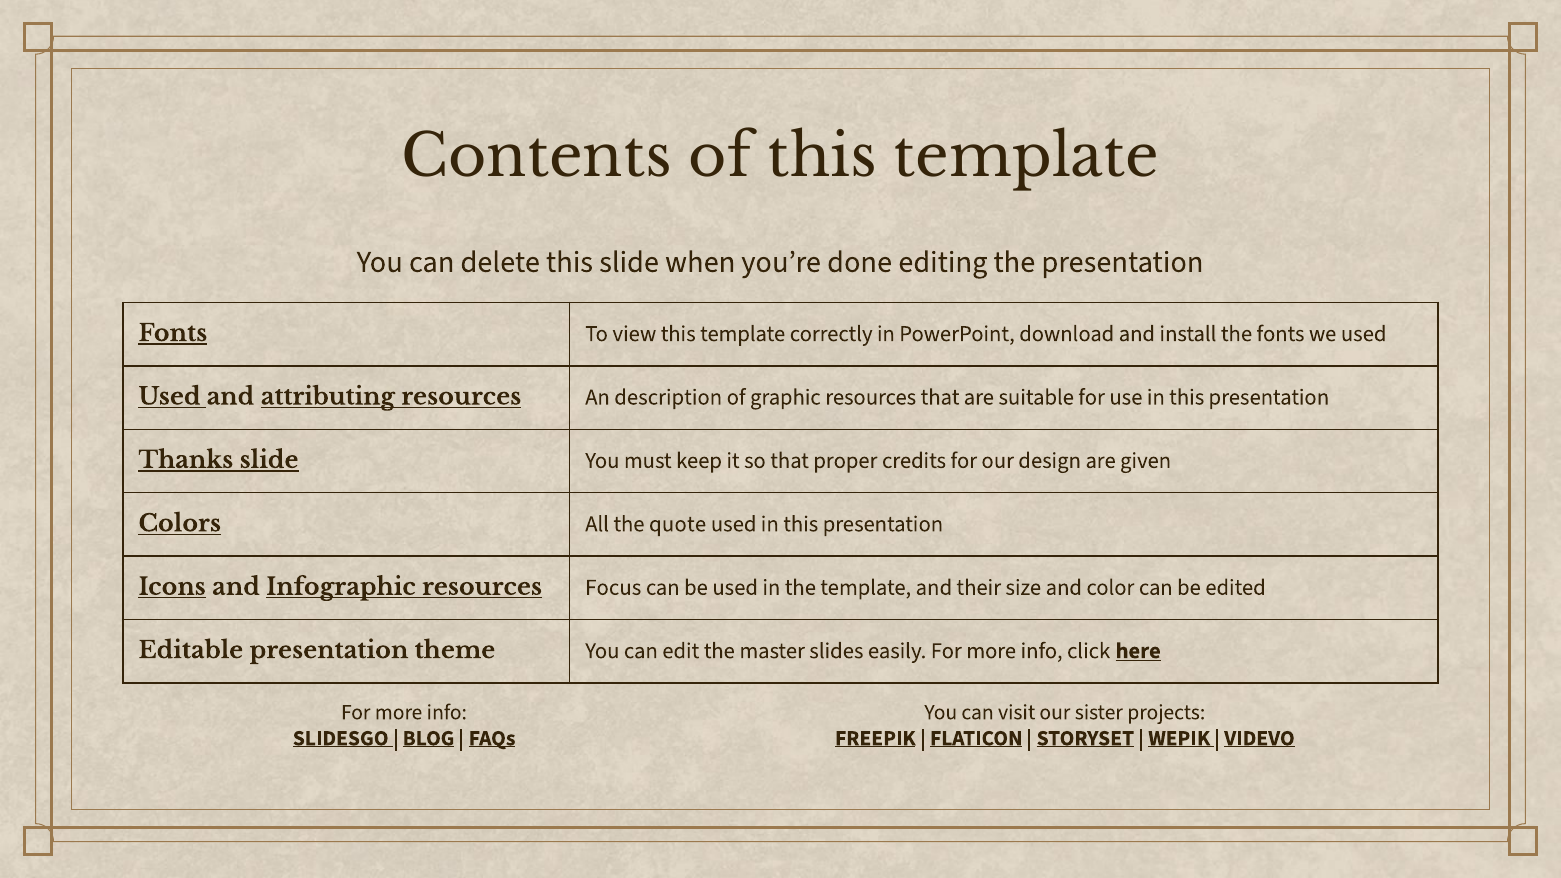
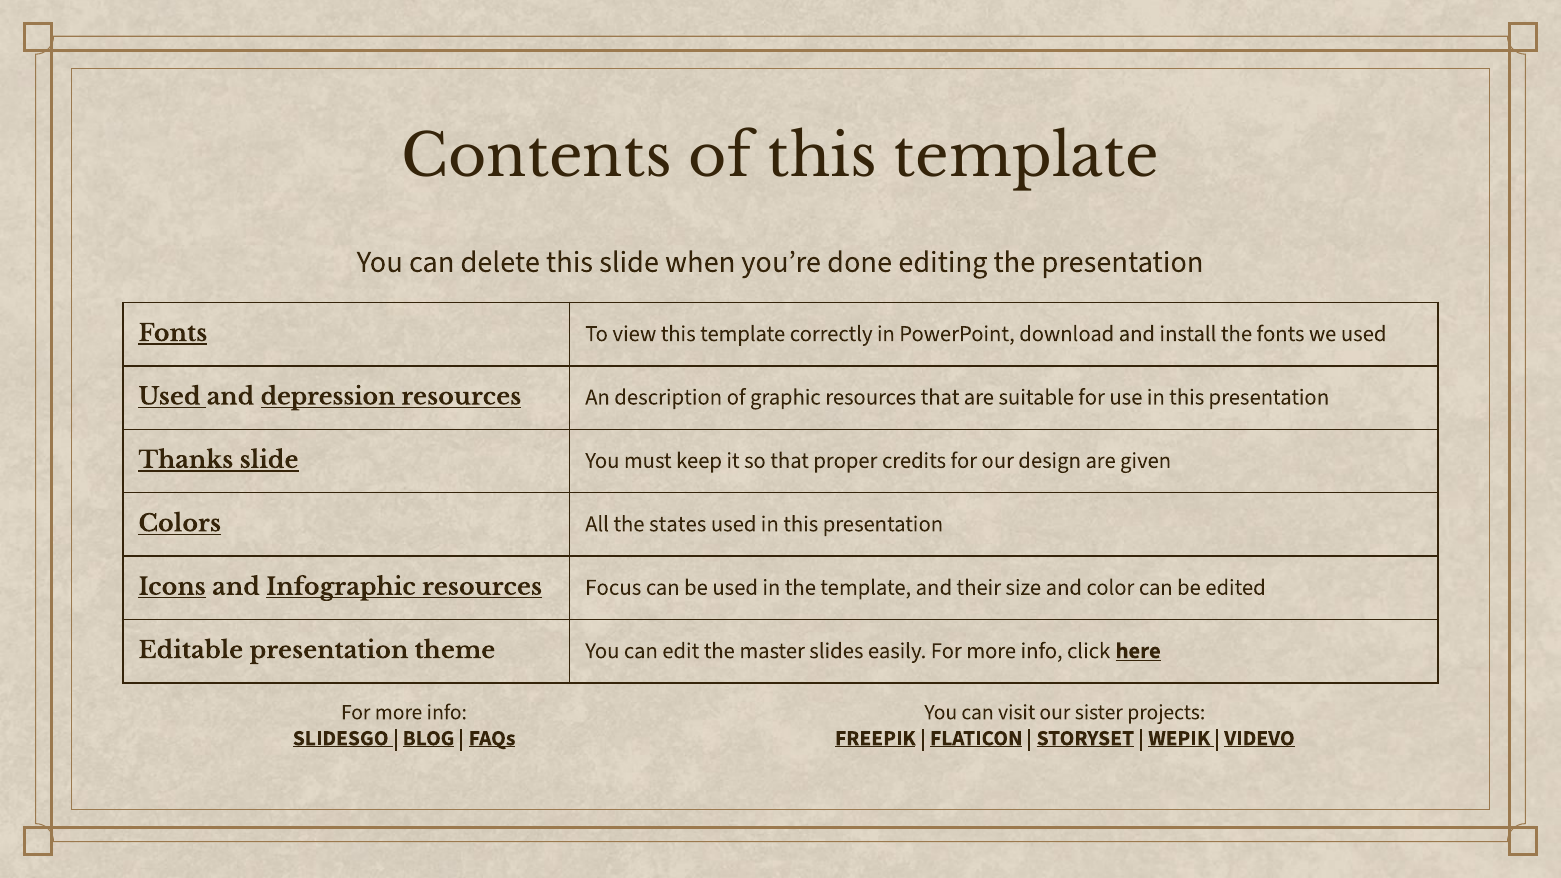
attributing: attributing -> depression (328, 397)
quote: quote -> states (678, 524)
